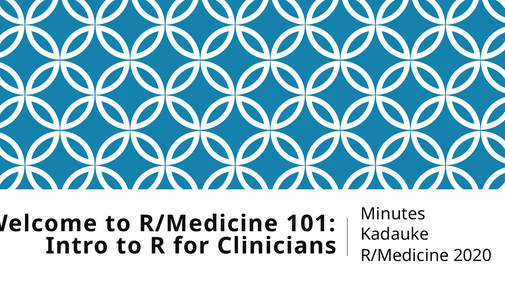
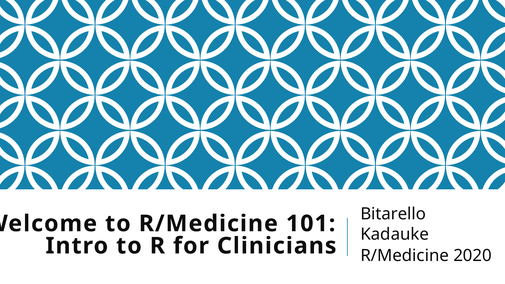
Minutes: Minutes -> Bitarello (393, 214)
